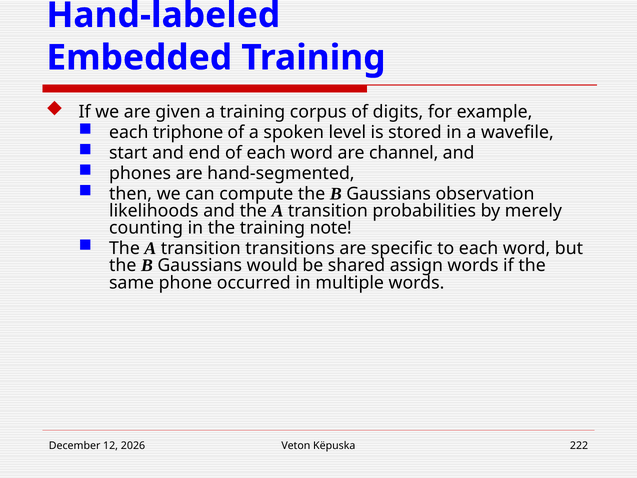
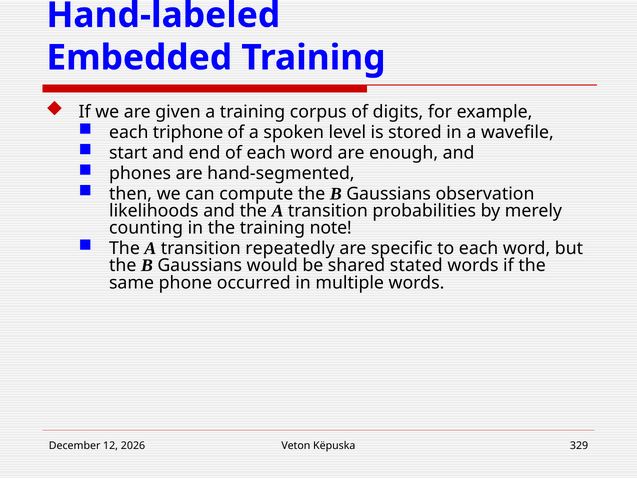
channel: channel -> enough (404, 153)
transitions: transitions -> repeatedly (290, 249)
assign: assign -> stated (416, 266)
222: 222 -> 329 (579, 445)
